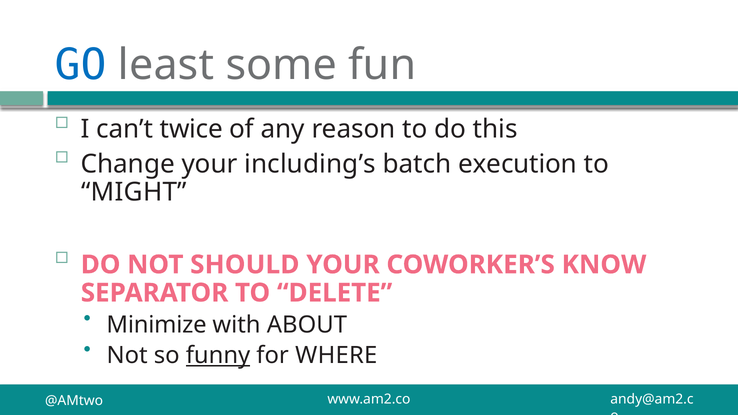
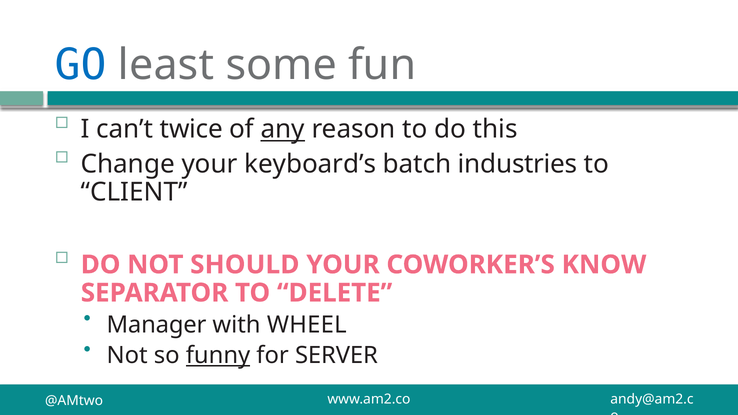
any underline: none -> present (283, 129)
including’s: including’s -> keyboard’s (310, 164)
execution: execution -> industries (518, 164)
MIGHT: MIGHT -> CLIENT (134, 192)
Minimize: Minimize -> Manager (157, 325)
ABOUT: ABOUT -> WHEEL (307, 325)
WHERE: WHERE -> SERVER (336, 356)
